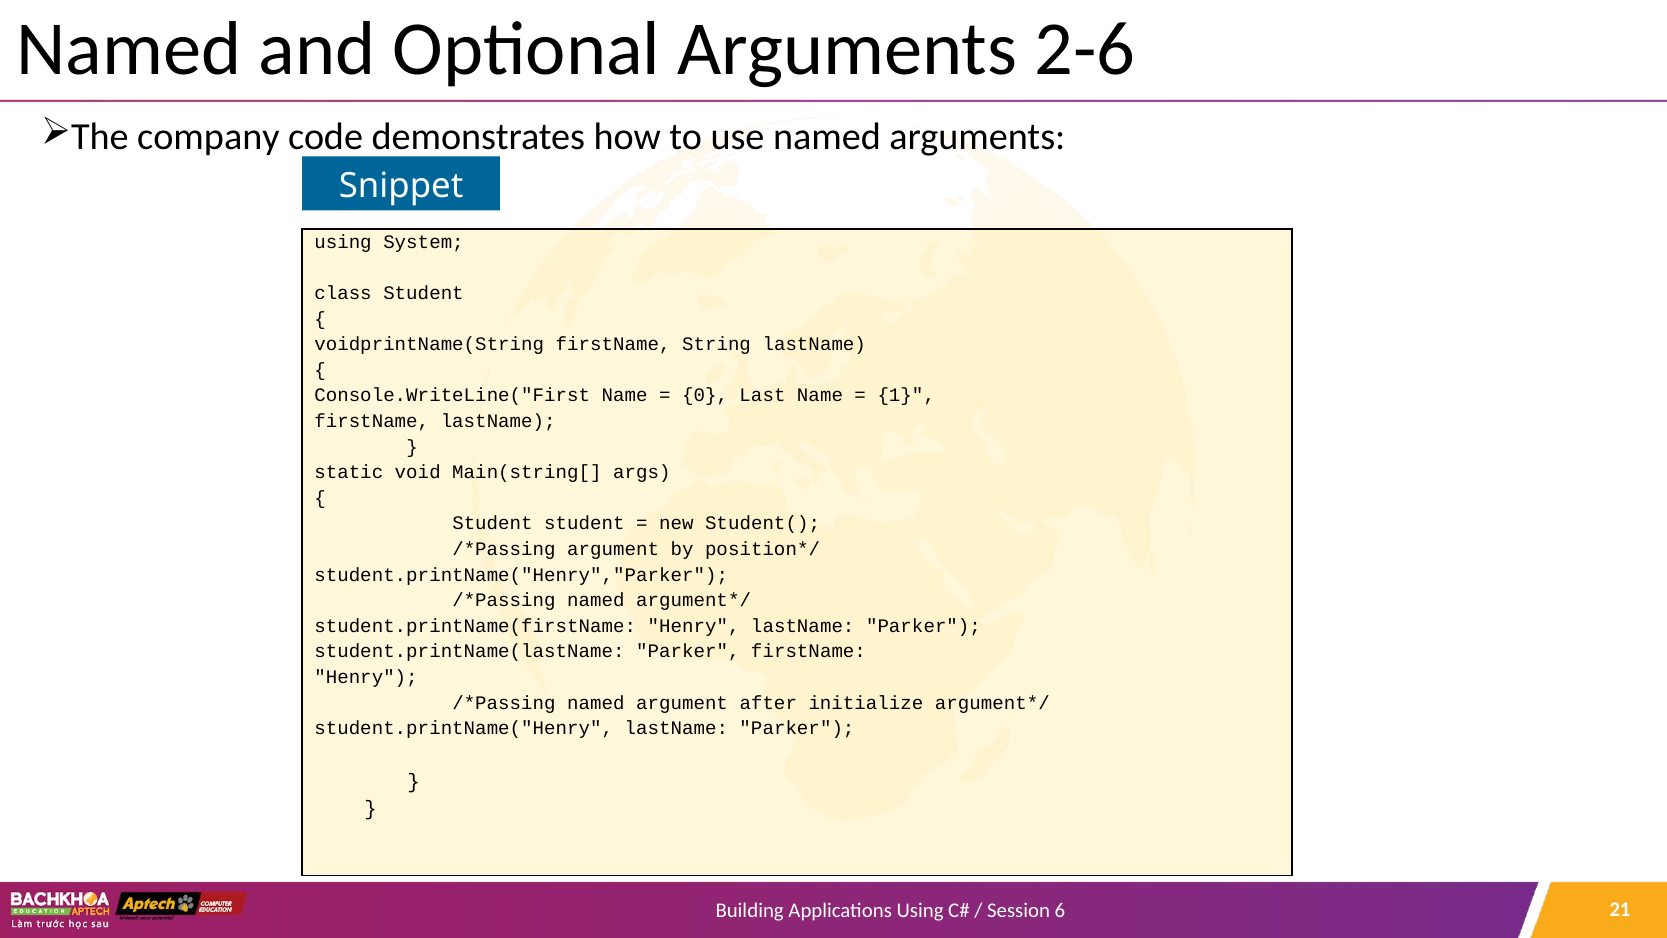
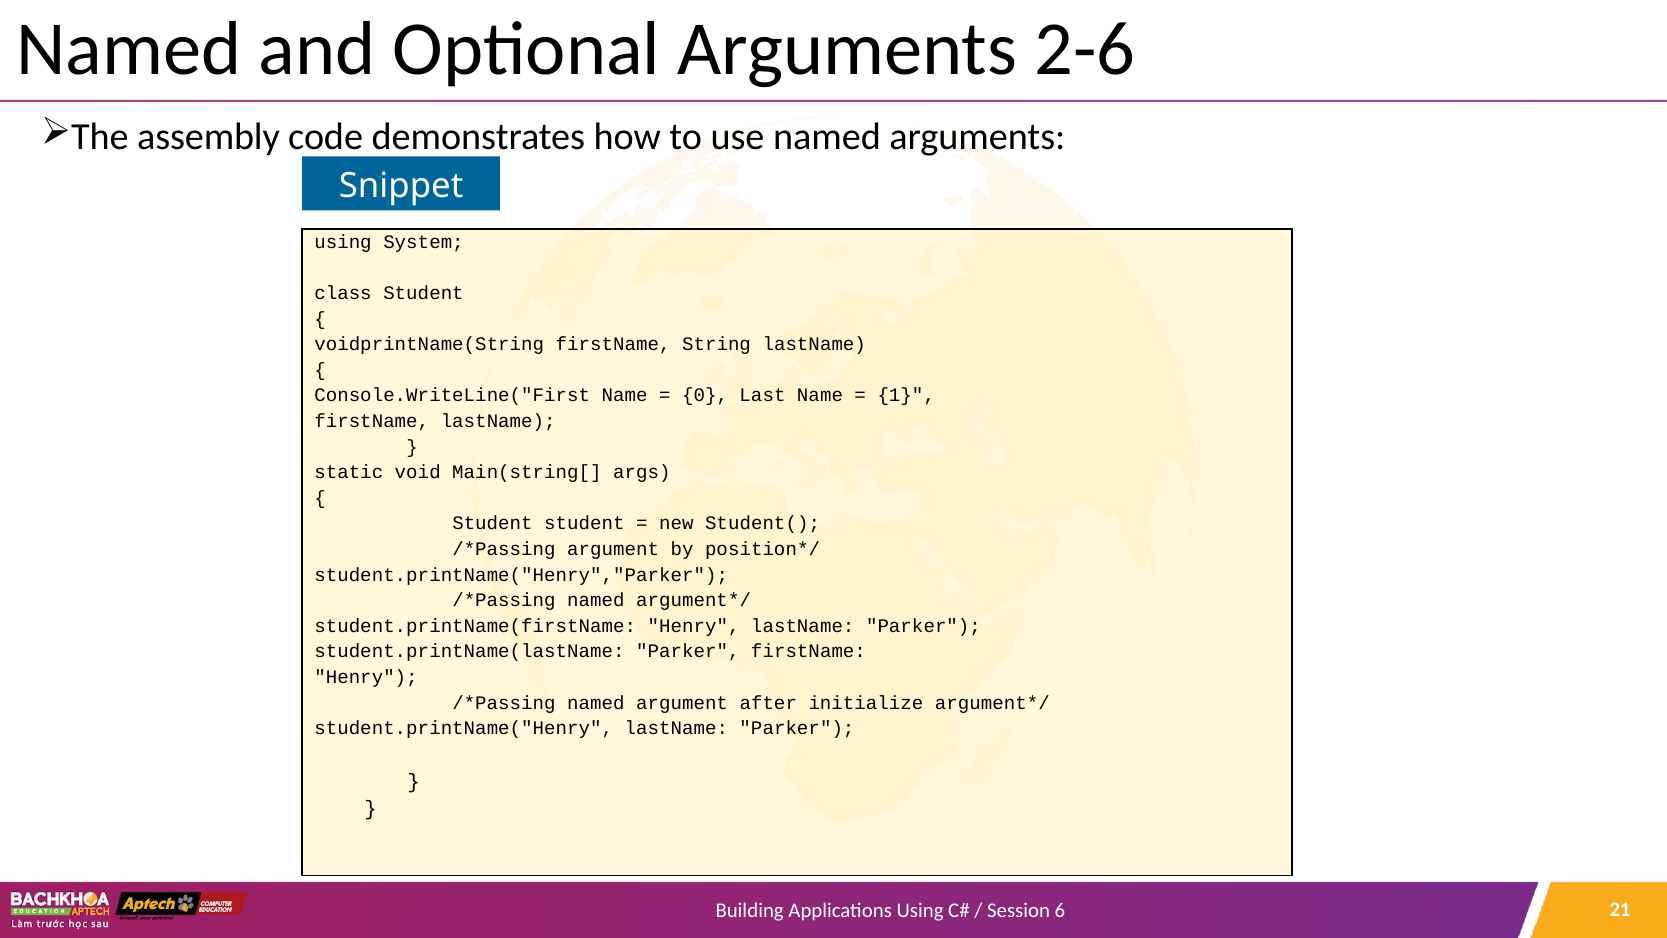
company: company -> assembly (209, 137)
